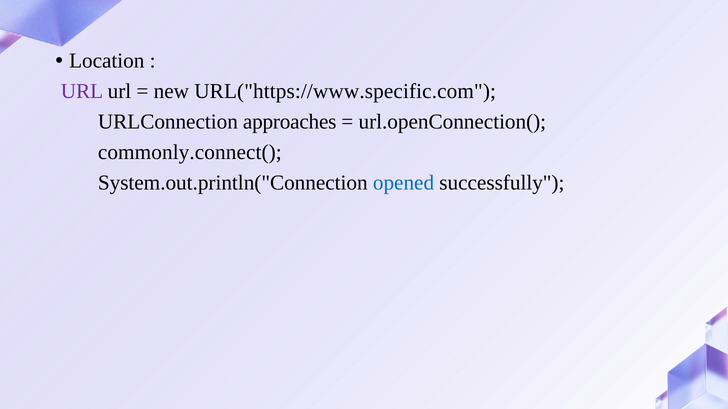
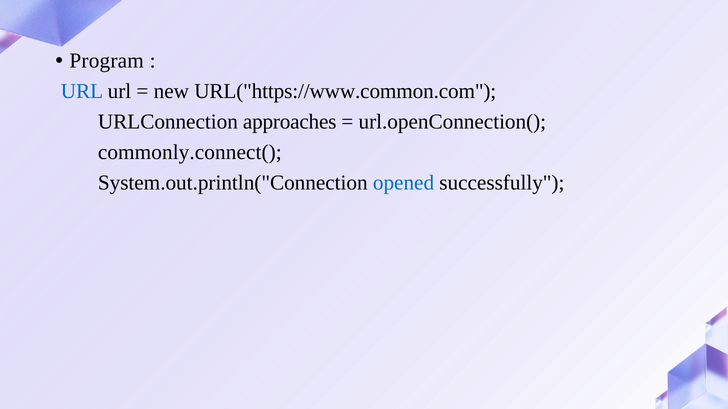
Location: Location -> Program (107, 61)
URL colour: purple -> blue (82, 91)
URL("https://www.specific.com: URL("https://www.specific.com -> URL("https://www.common.com (345, 91)
